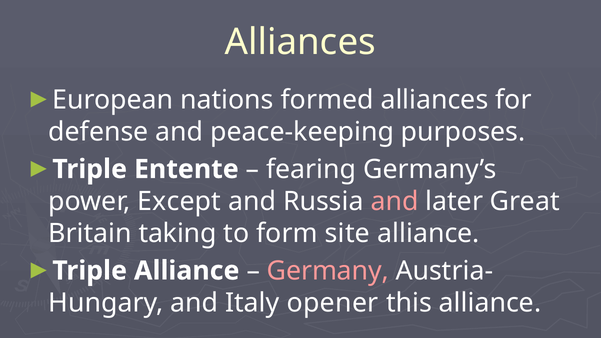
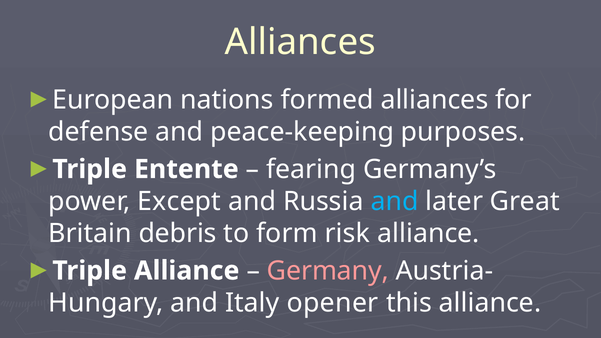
and colour: pink -> light blue (394, 201)
taking: taking -> debris (178, 233)
site: site -> risk (347, 233)
